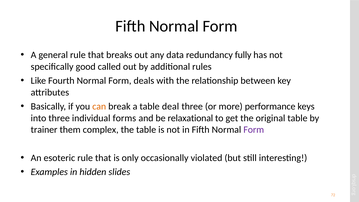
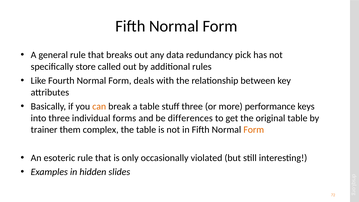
fully: fully -> pick (243, 55)
good: good -> store (86, 67)
deal: deal -> stuff (171, 106)
relaxational: relaxational -> differences (190, 118)
Form colour: purple -> orange (254, 130)
